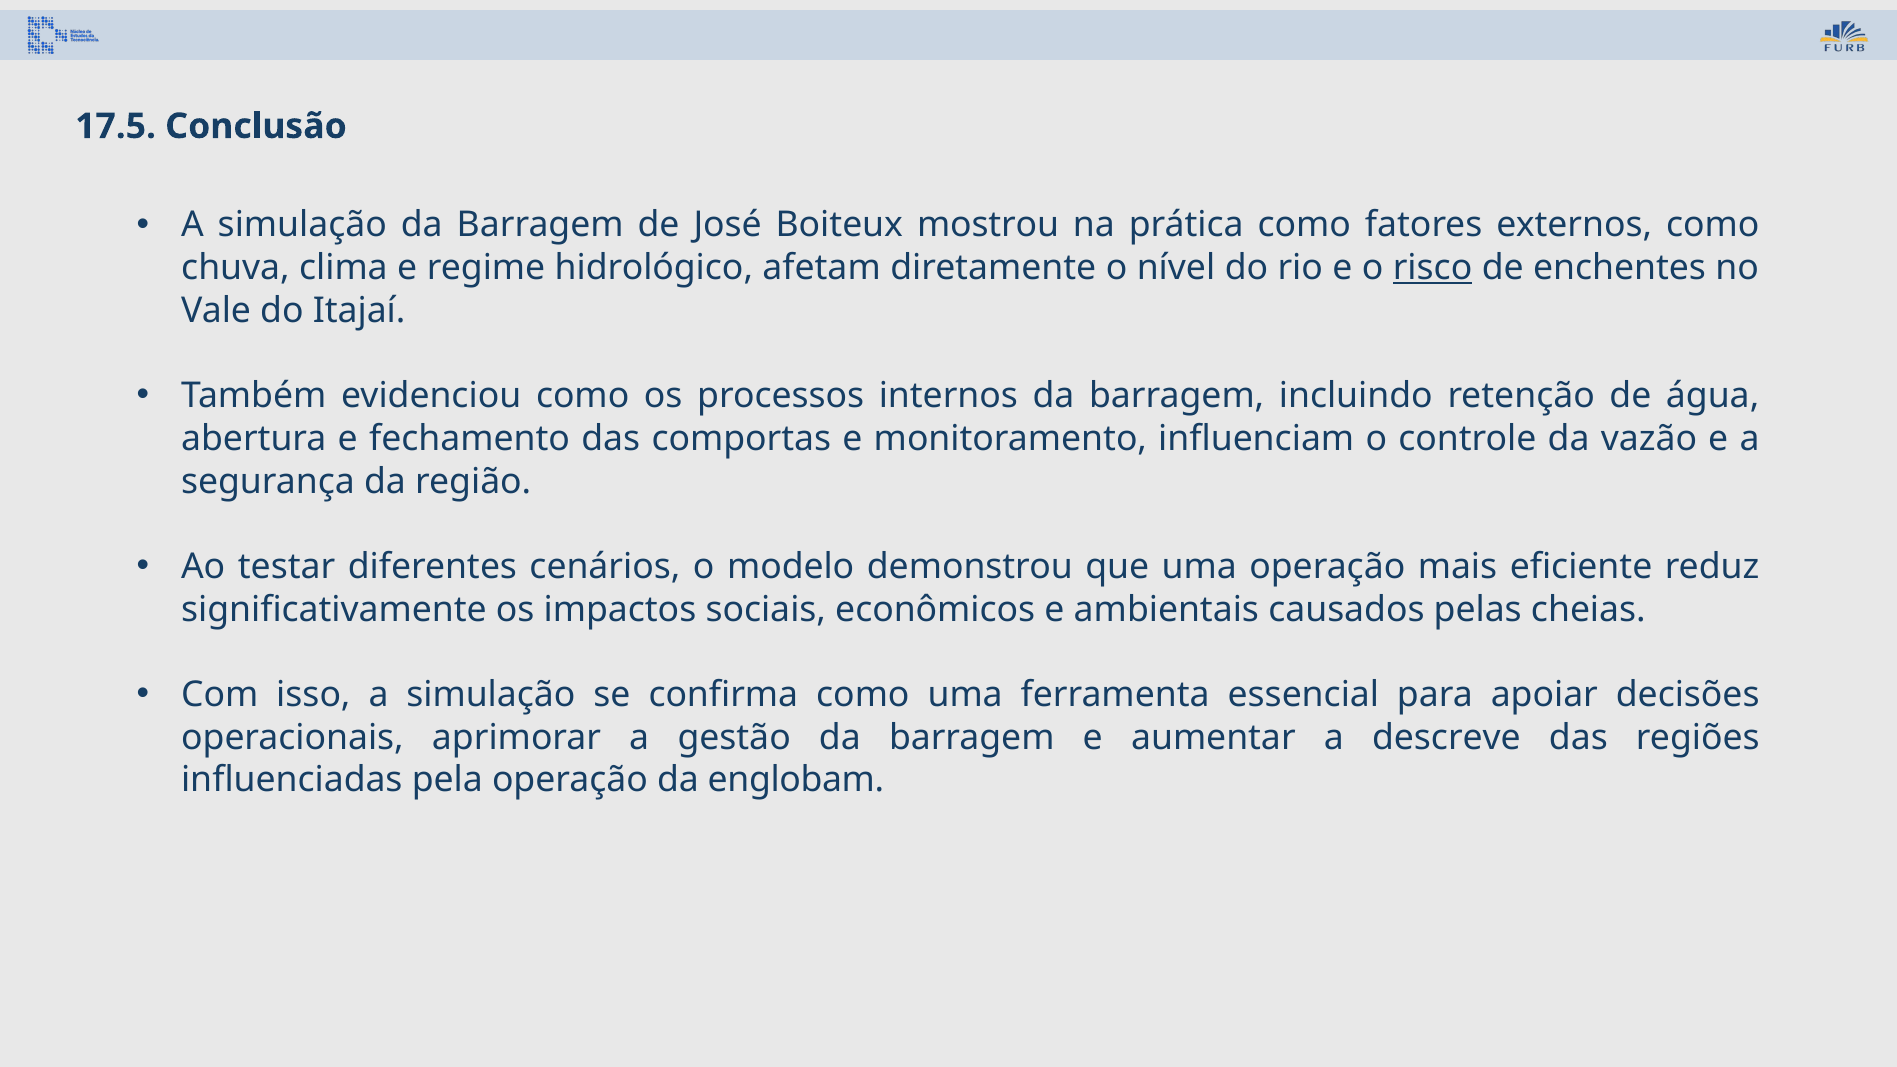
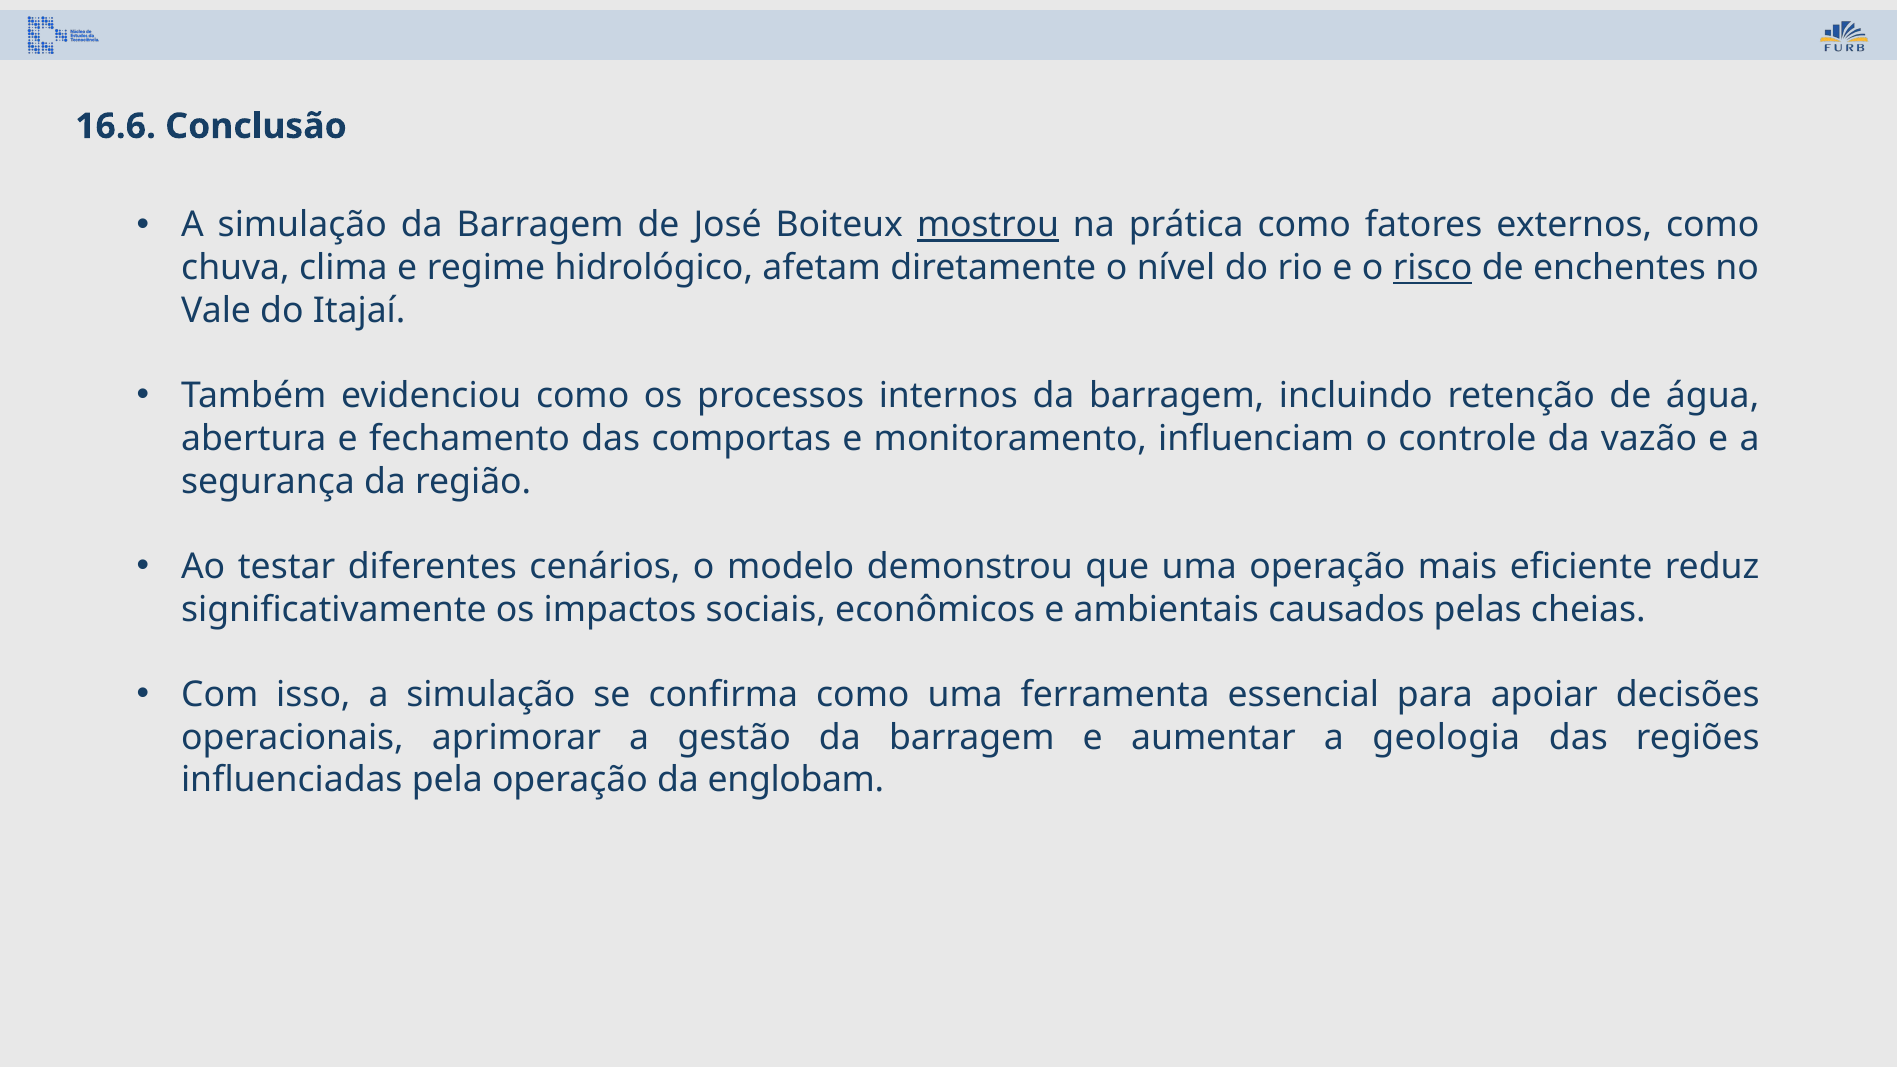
17.5: 17.5 -> 16.6 (116, 126)
mostrou underline: none -> present (988, 225)
descreve: descreve -> geologia (1446, 737)
